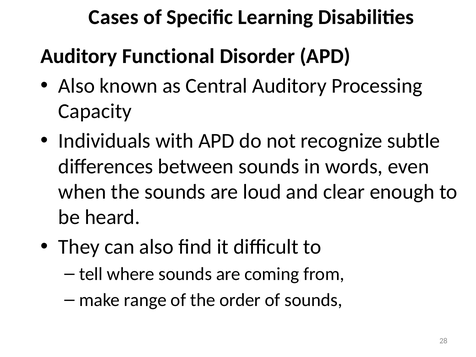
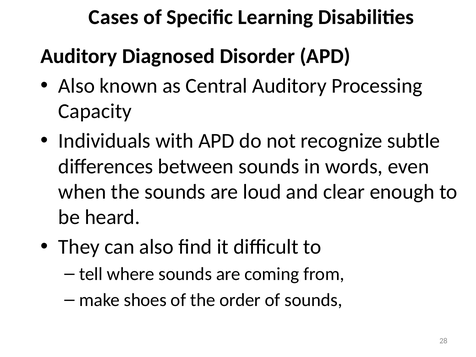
Functional: Functional -> Diagnosed (168, 56)
range: range -> shoes (145, 300)
